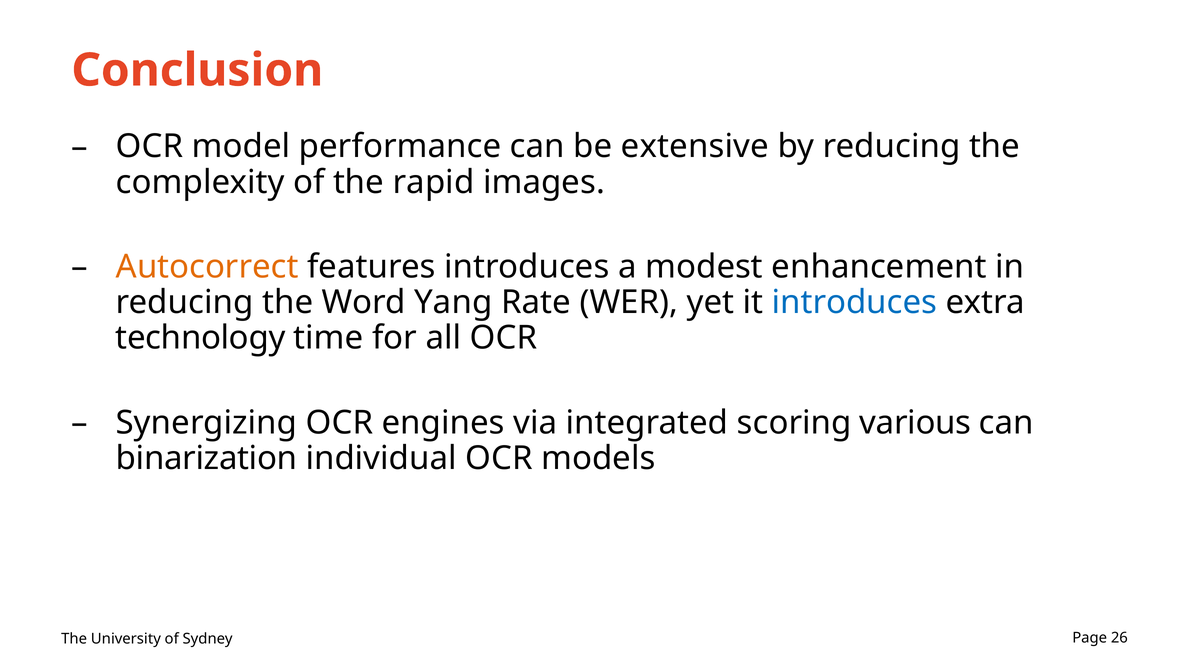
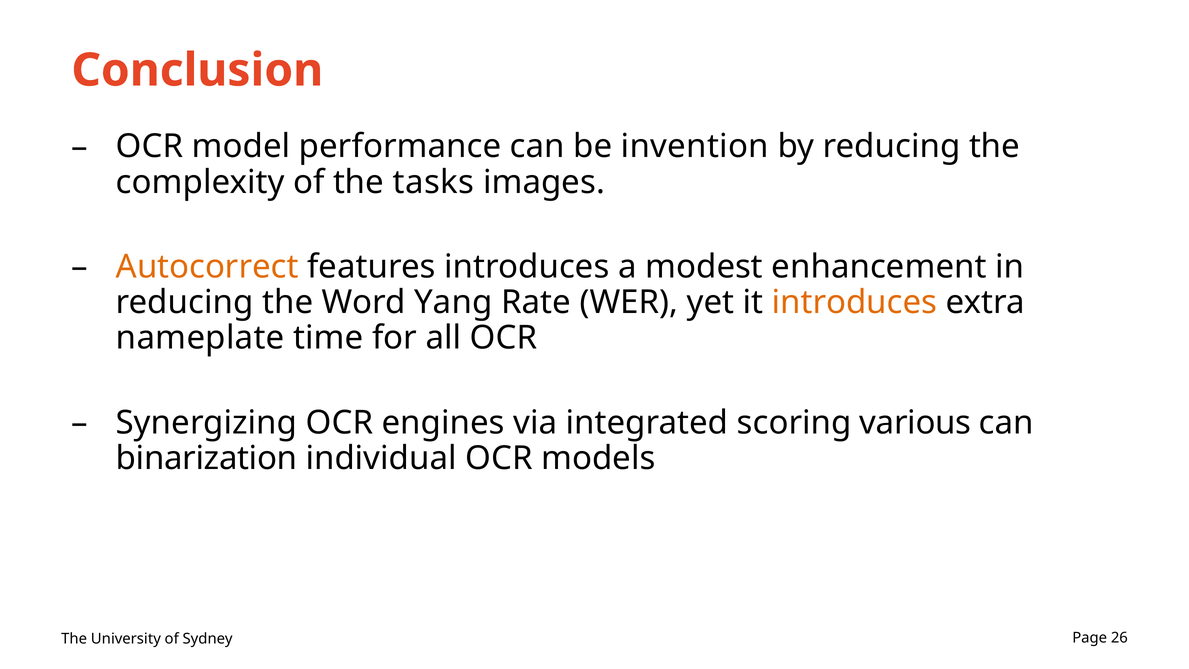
extensive: extensive -> invention (695, 146)
rapid: rapid -> tasks (433, 182)
introduces colour: blue -> orange (854, 302)
technology: technology -> nameplate (200, 338)
